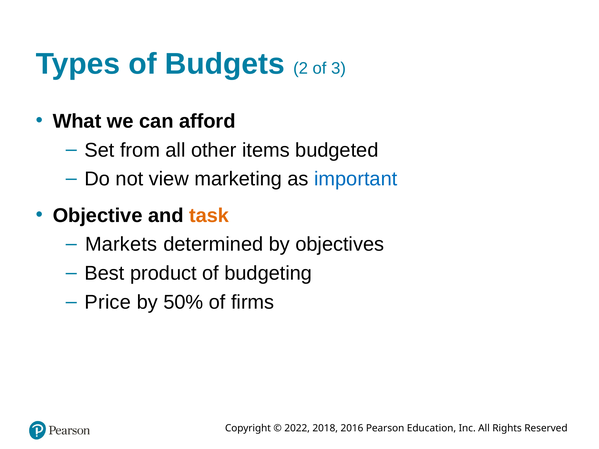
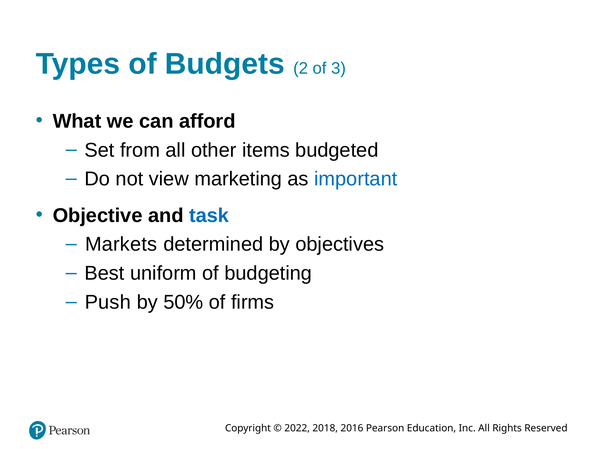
task colour: orange -> blue (209, 216)
product: product -> uniform (163, 274)
Price: Price -> Push (108, 302)
